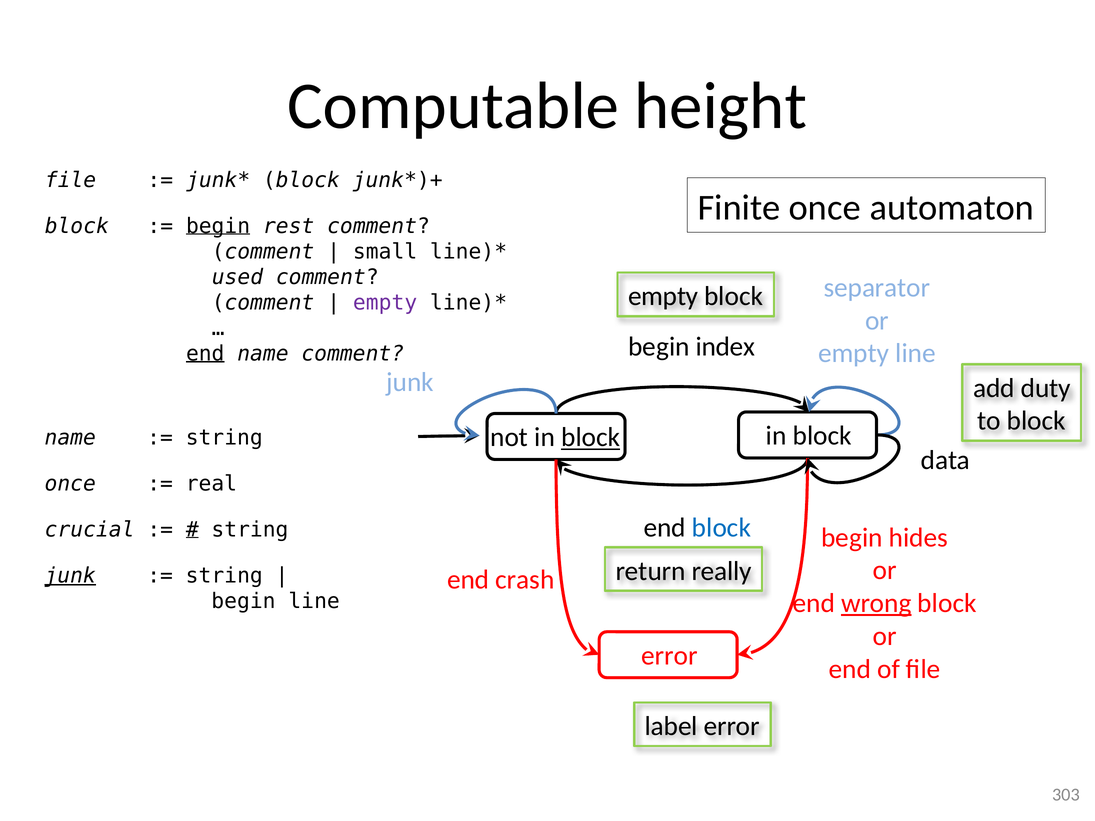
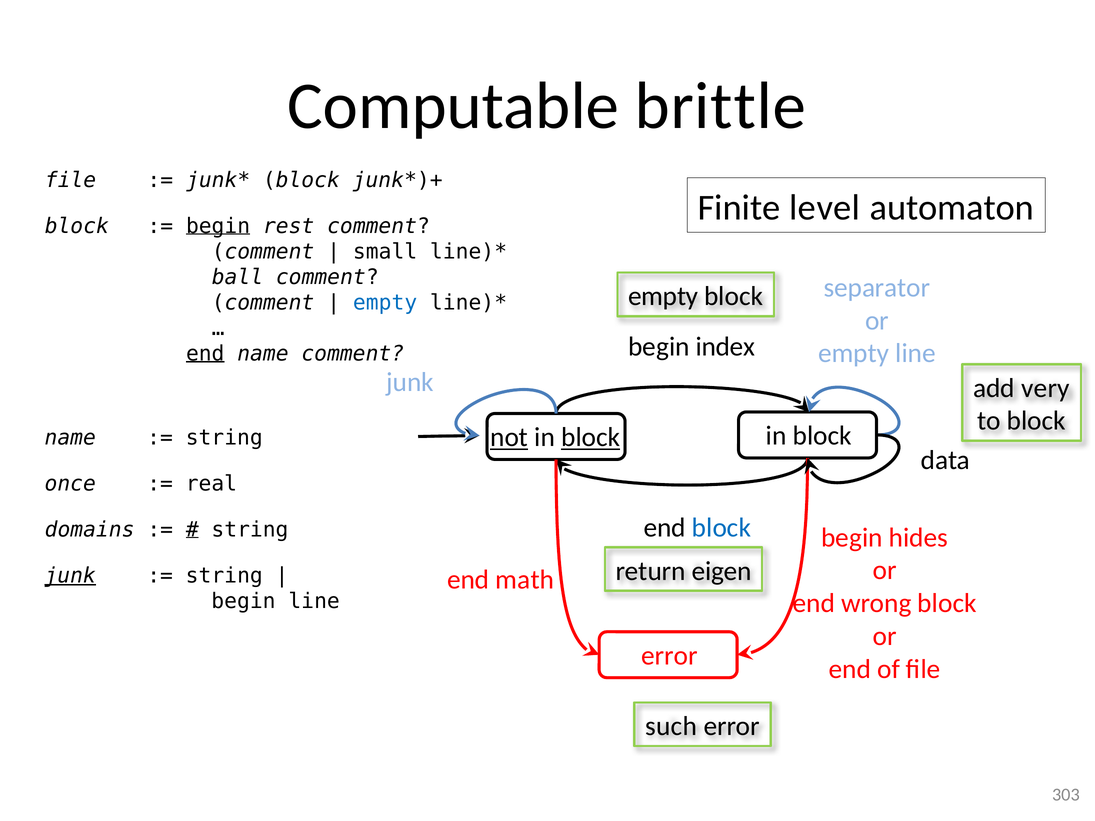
height: height -> brittle (720, 106)
Finite once: once -> level (825, 208)
used: used -> ball (237, 277)
empty colour: purple -> blue (385, 303)
duty: duty -> very (1045, 388)
not underline: none -> present (509, 438)
crucial: crucial -> domains (90, 530)
really: really -> eigen (722, 571)
crash: crash -> math (525, 580)
wrong underline: present -> none (876, 603)
label: label -> such (671, 726)
